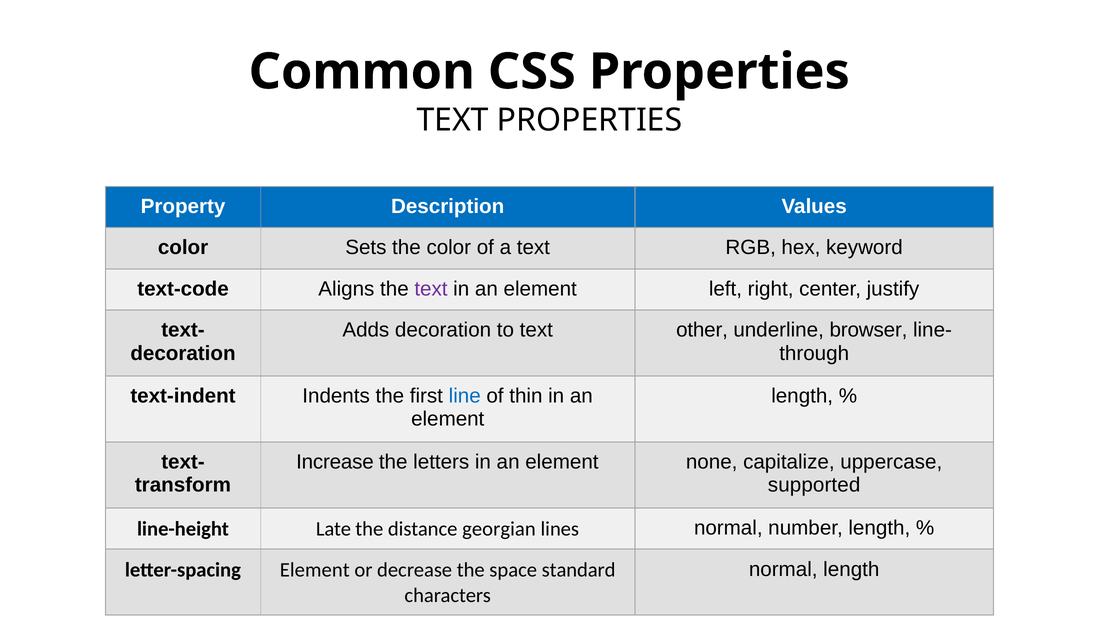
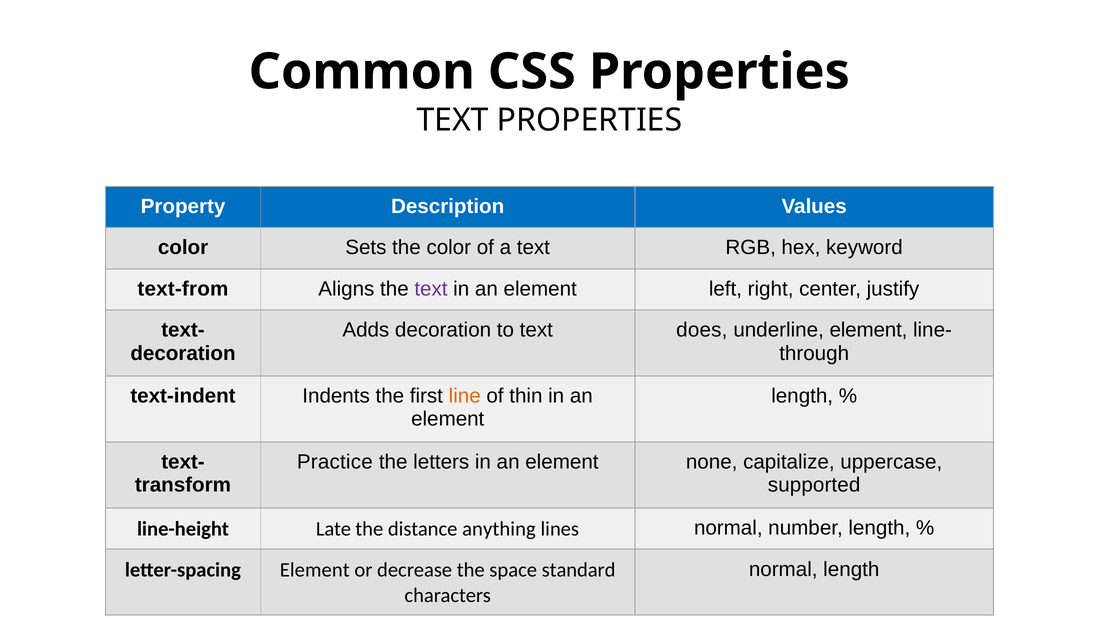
text-code: text-code -> text-from (183, 289)
other: other -> does (702, 330)
underline browser: browser -> element (868, 330)
line colour: blue -> orange (465, 396)
Increase: Increase -> Practice (335, 462)
georgian: georgian -> anything (499, 529)
